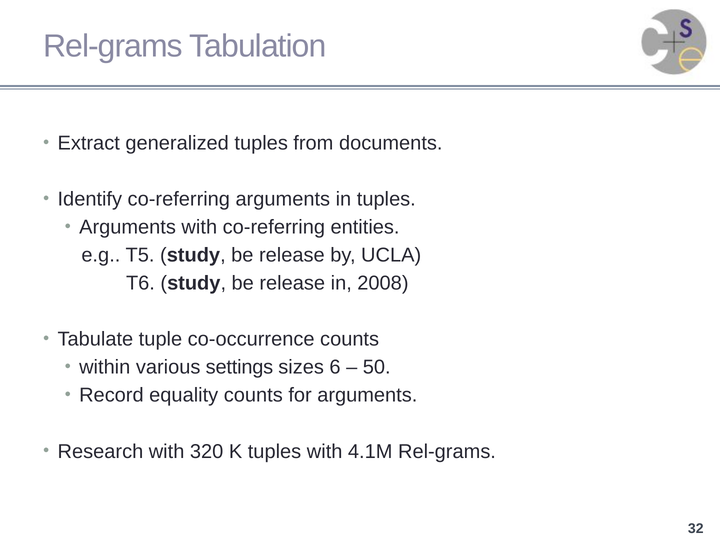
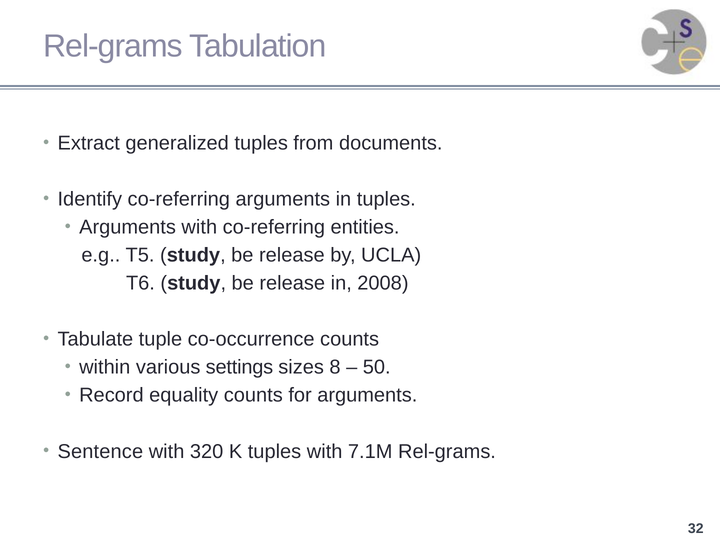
6: 6 -> 8 (335, 367)
Research: Research -> Sentence (100, 451)
4.1M: 4.1M -> 7.1M (370, 451)
